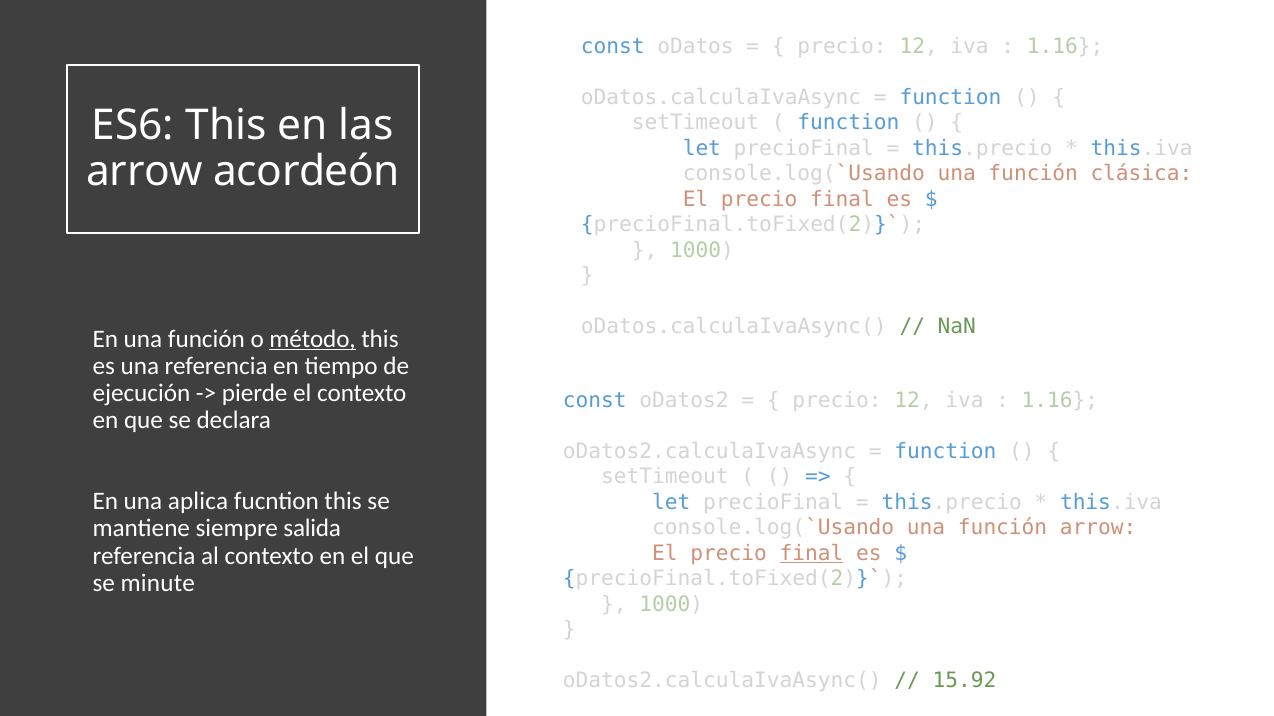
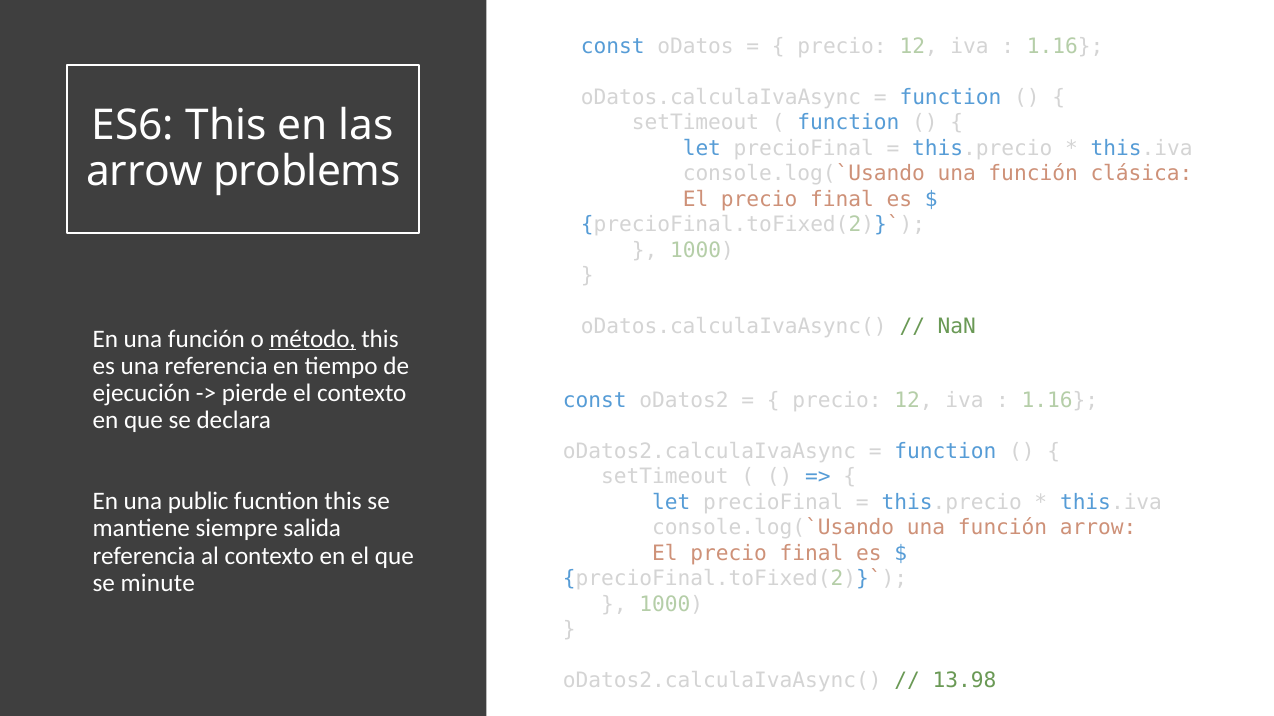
acordeón: acordeón -> problems (307, 172)
aplica: aplica -> public (198, 502)
final underline: present -> none (811, 554)
15.92: 15.92 -> 13.98 (964, 681)
